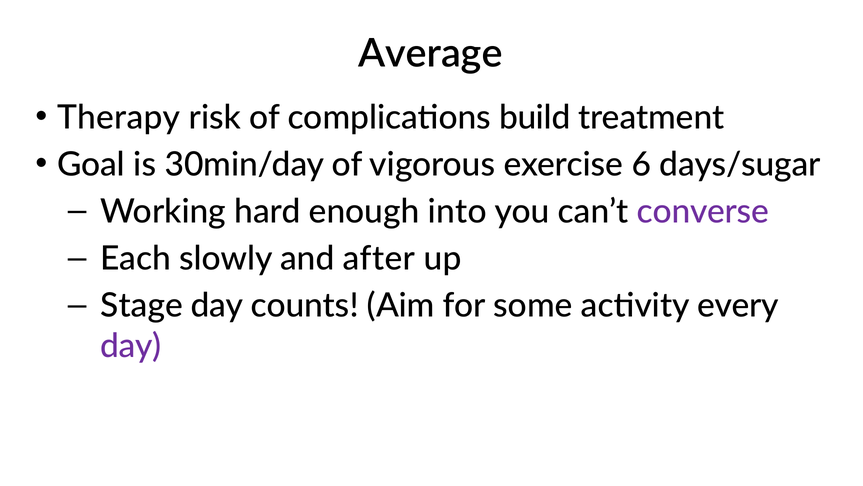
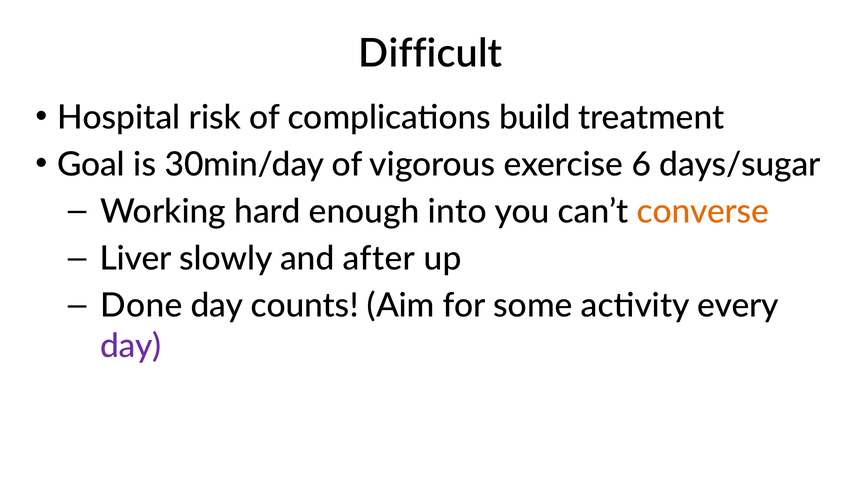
Average: Average -> Difficult (430, 53)
Therapy: Therapy -> Hospital (119, 117)
converse colour: purple -> orange (703, 212)
Each: Each -> Liver (136, 259)
Stage: Stage -> Done (141, 306)
